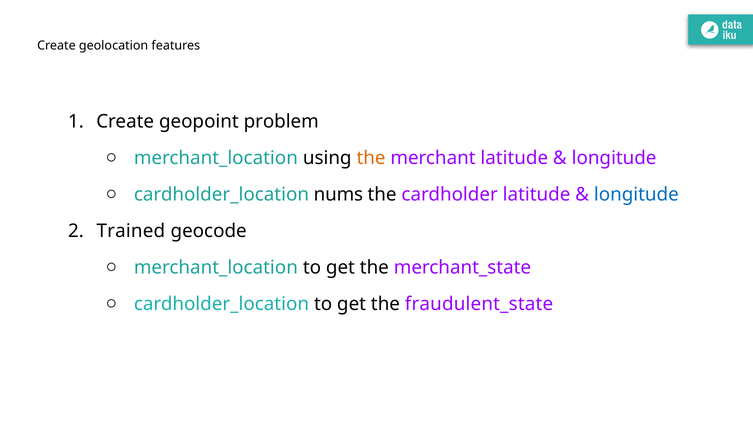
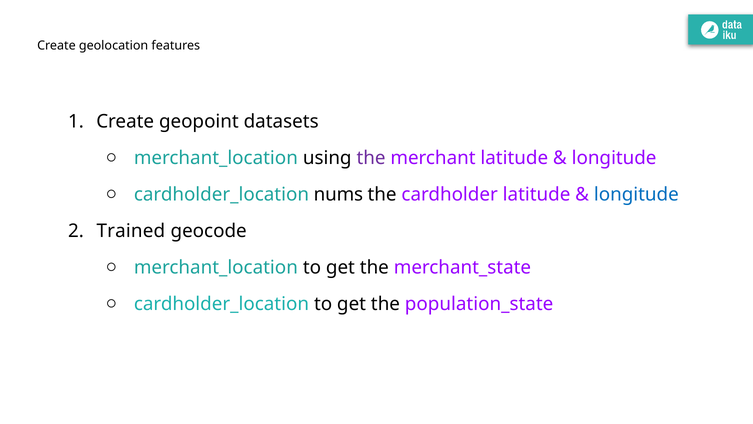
problem: problem -> datasets (281, 122)
the colour: orange -> purple (371, 158)
fraudulent_state: fraudulent_state -> population_state (479, 304)
